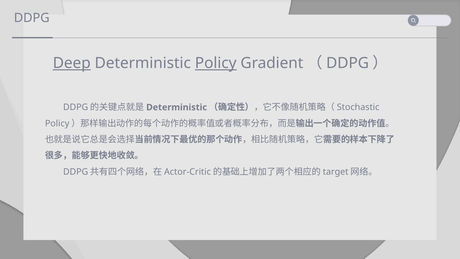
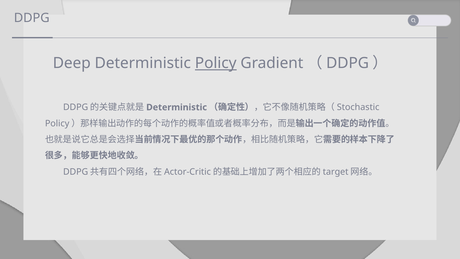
Deep underline: present -> none (72, 63)
